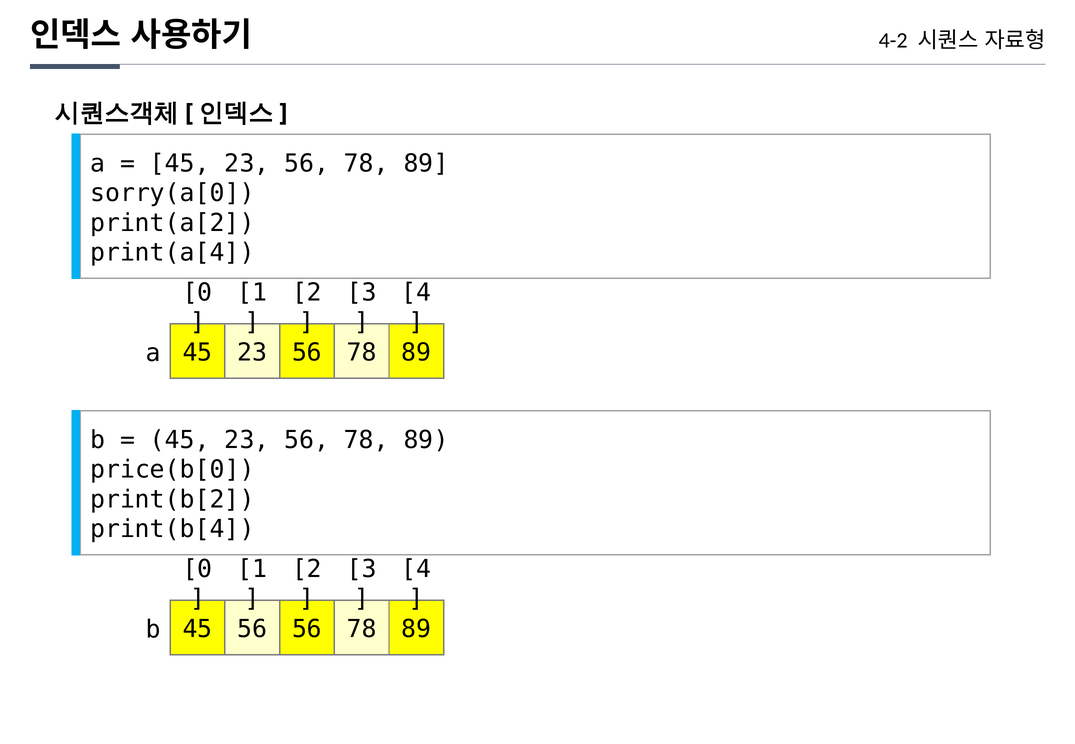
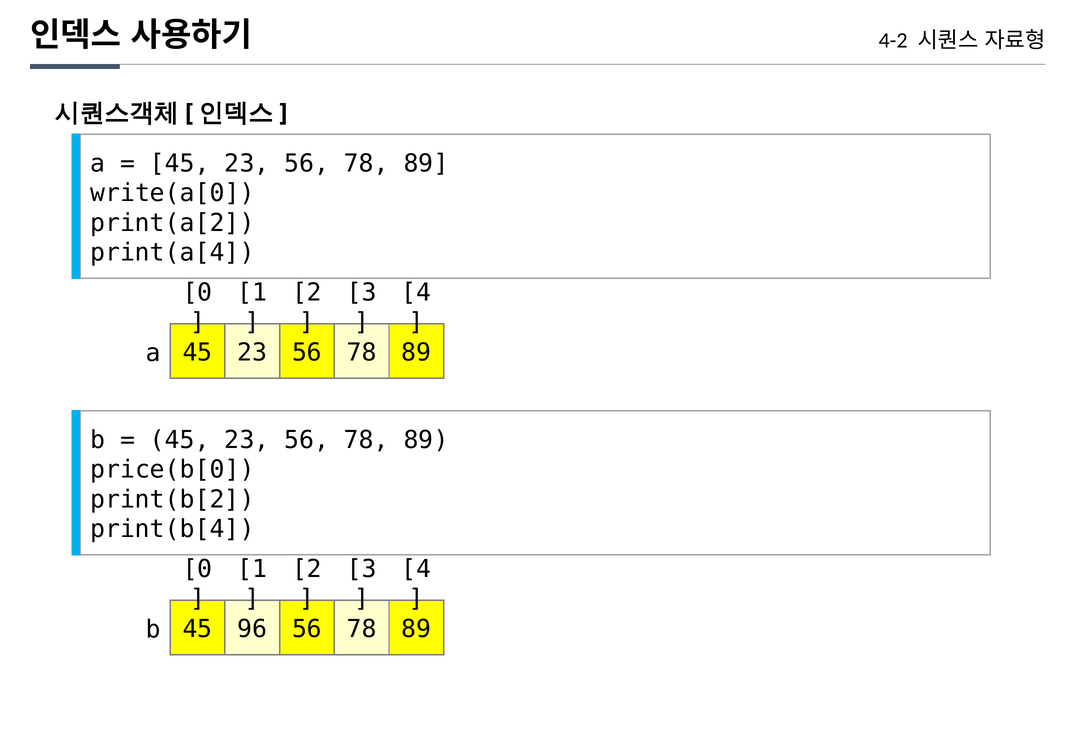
sorry(a[0: sorry(a[0 -> write(a[0 (172, 193)
45 56: 56 -> 96 (252, 629)
